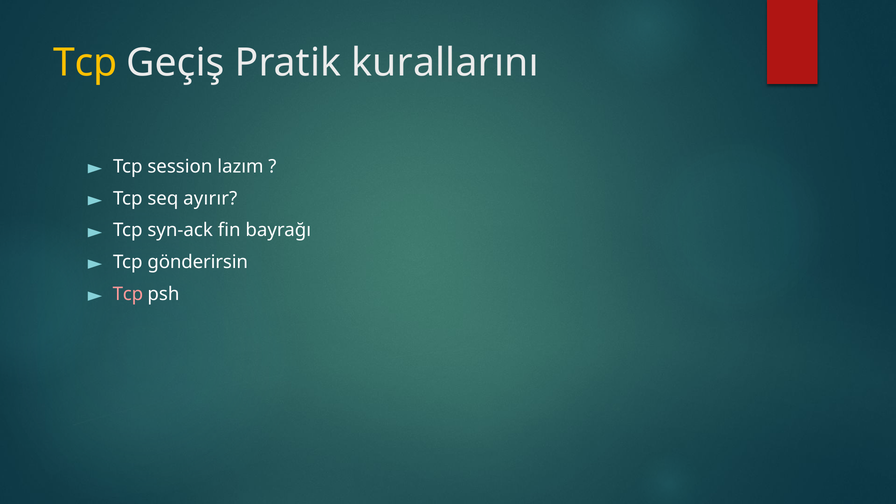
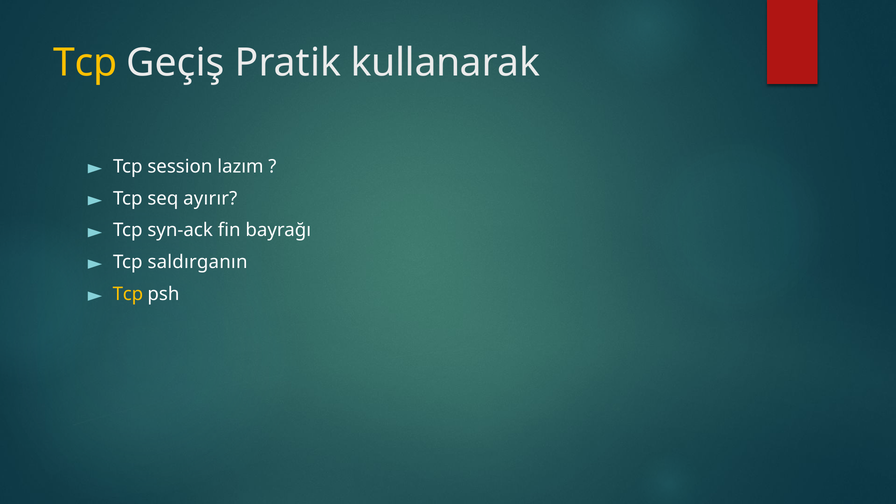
kurallarını: kurallarını -> kullanarak (445, 63)
gönderirsin: gönderirsin -> saldırganın (198, 262)
Tcp colour: pink -> yellow (128, 294)
